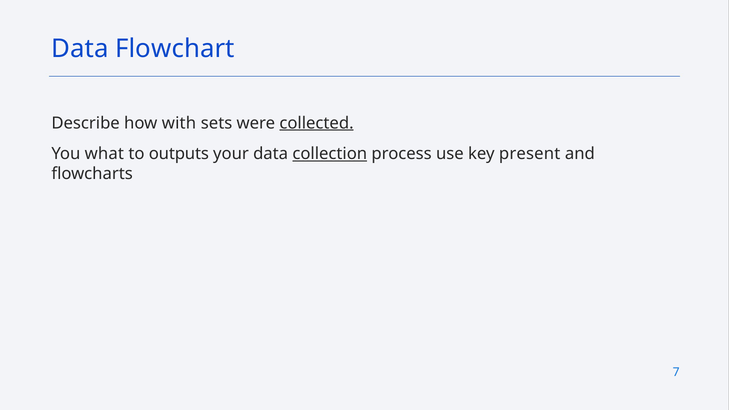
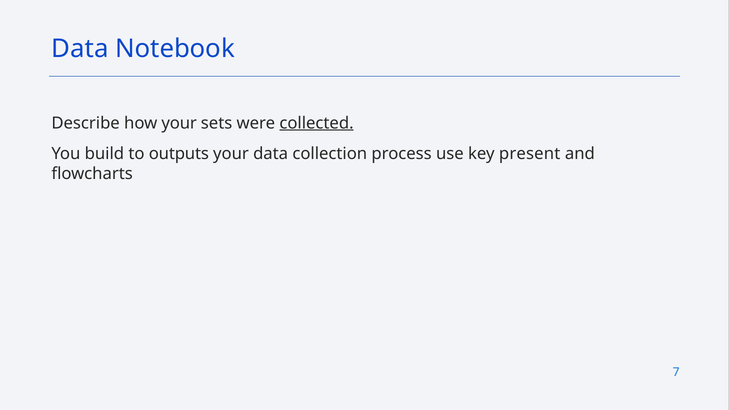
Flowchart: Flowchart -> Notebook (175, 49)
how with: with -> your (179, 123)
what: what -> build (104, 154)
collection underline: present -> none (330, 154)
